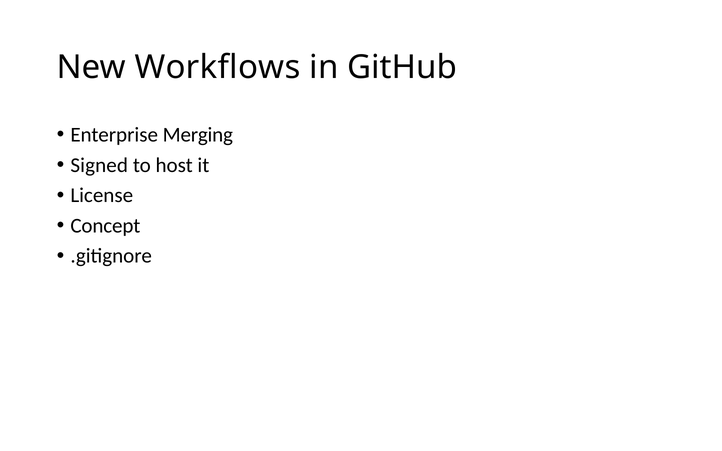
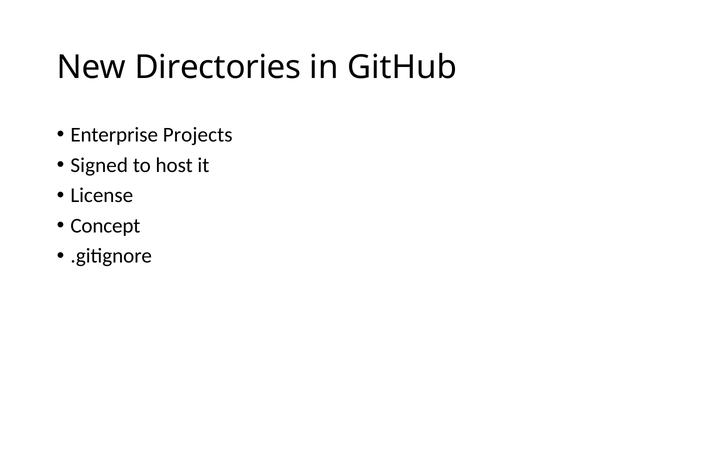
Workflows: Workflows -> Directories (218, 67)
Merging: Merging -> Projects (198, 135)
